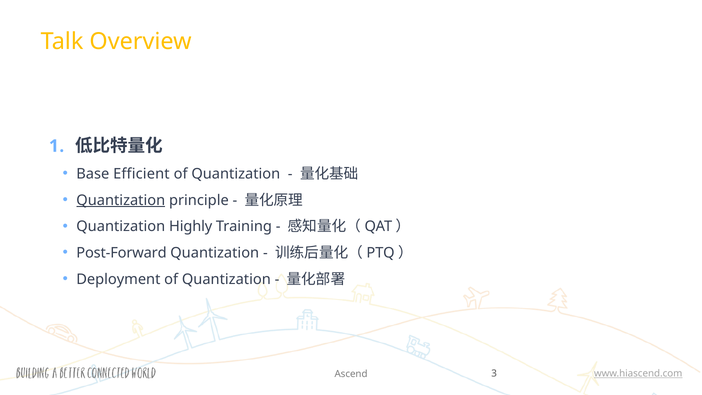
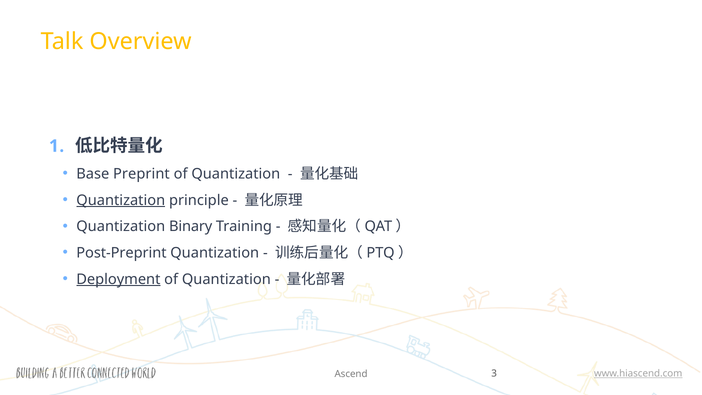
Efficient: Efficient -> Preprint (141, 174)
Highly: Highly -> Binary (191, 226)
Post-Forward: Post-Forward -> Post-Preprint (121, 253)
Deployment underline: none -> present (118, 279)
